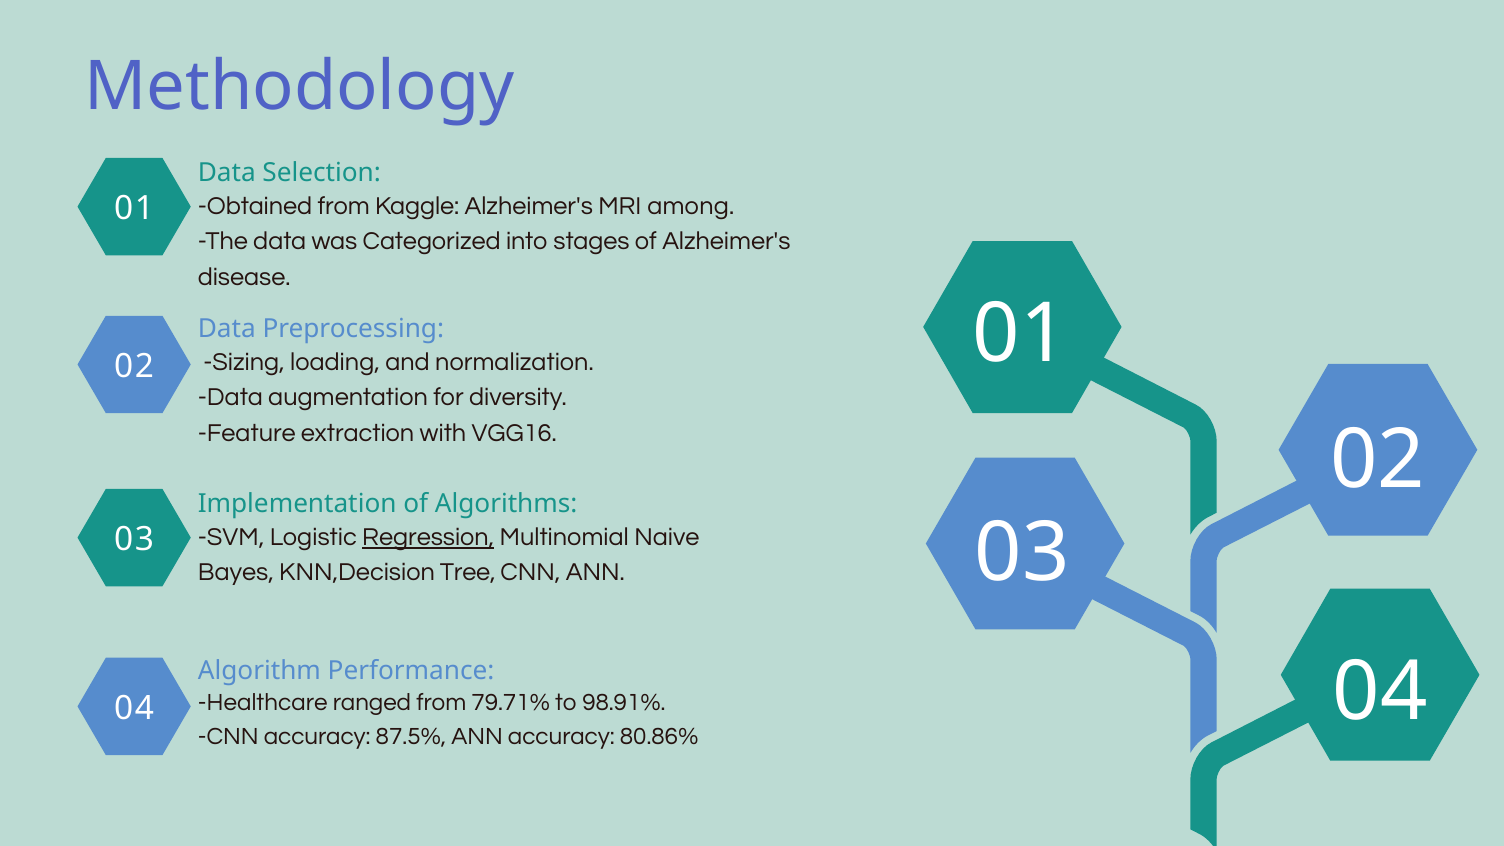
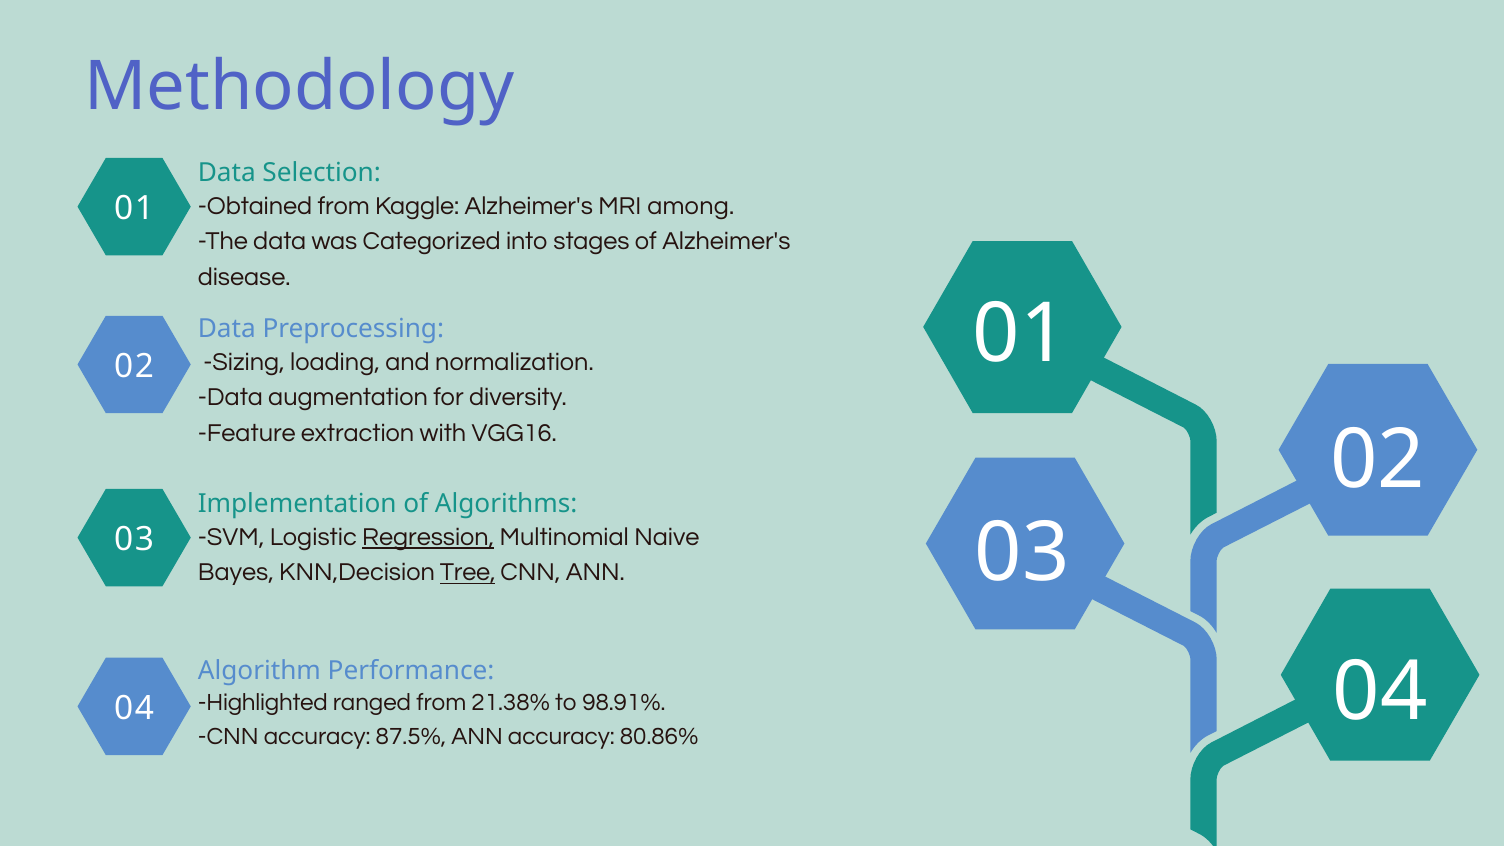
Tree underline: none -> present (468, 573)
Healthcare: Healthcare -> Highlighted (263, 702)
79.71%: 79.71% -> 21.38% (511, 702)
